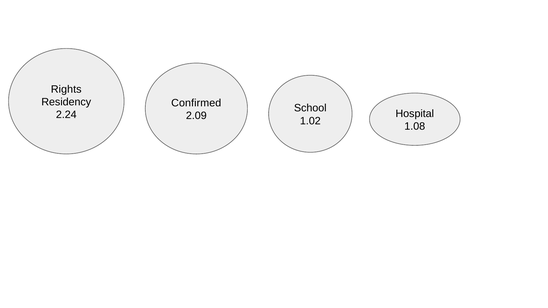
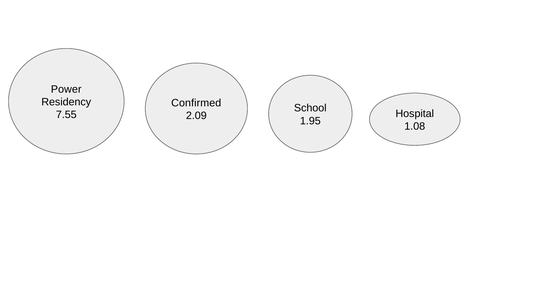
Rights: Rights -> Power (66, 89)
2.24: 2.24 -> 7.55 (66, 115)
1.02: 1.02 -> 1.95 (310, 121)
